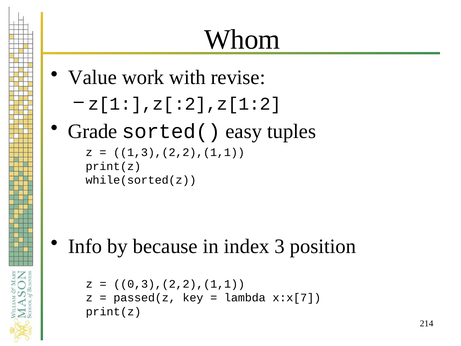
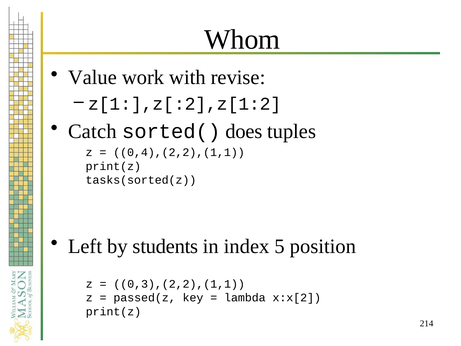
Grade: Grade -> Catch (92, 131)
easy: easy -> does (244, 131)
1,3),(2,2),(1,1: 1,3),(2,2),(1,1 -> 0,4),(2,2),(1,1 (179, 152)
while(sorted(z: while(sorted(z -> tasks(sorted(z (141, 180)
Info: Info -> Left (85, 246)
because: because -> students (165, 246)
3: 3 -> 5 (280, 246)
x:x[7: x:x[7 -> x:x[2 (297, 298)
